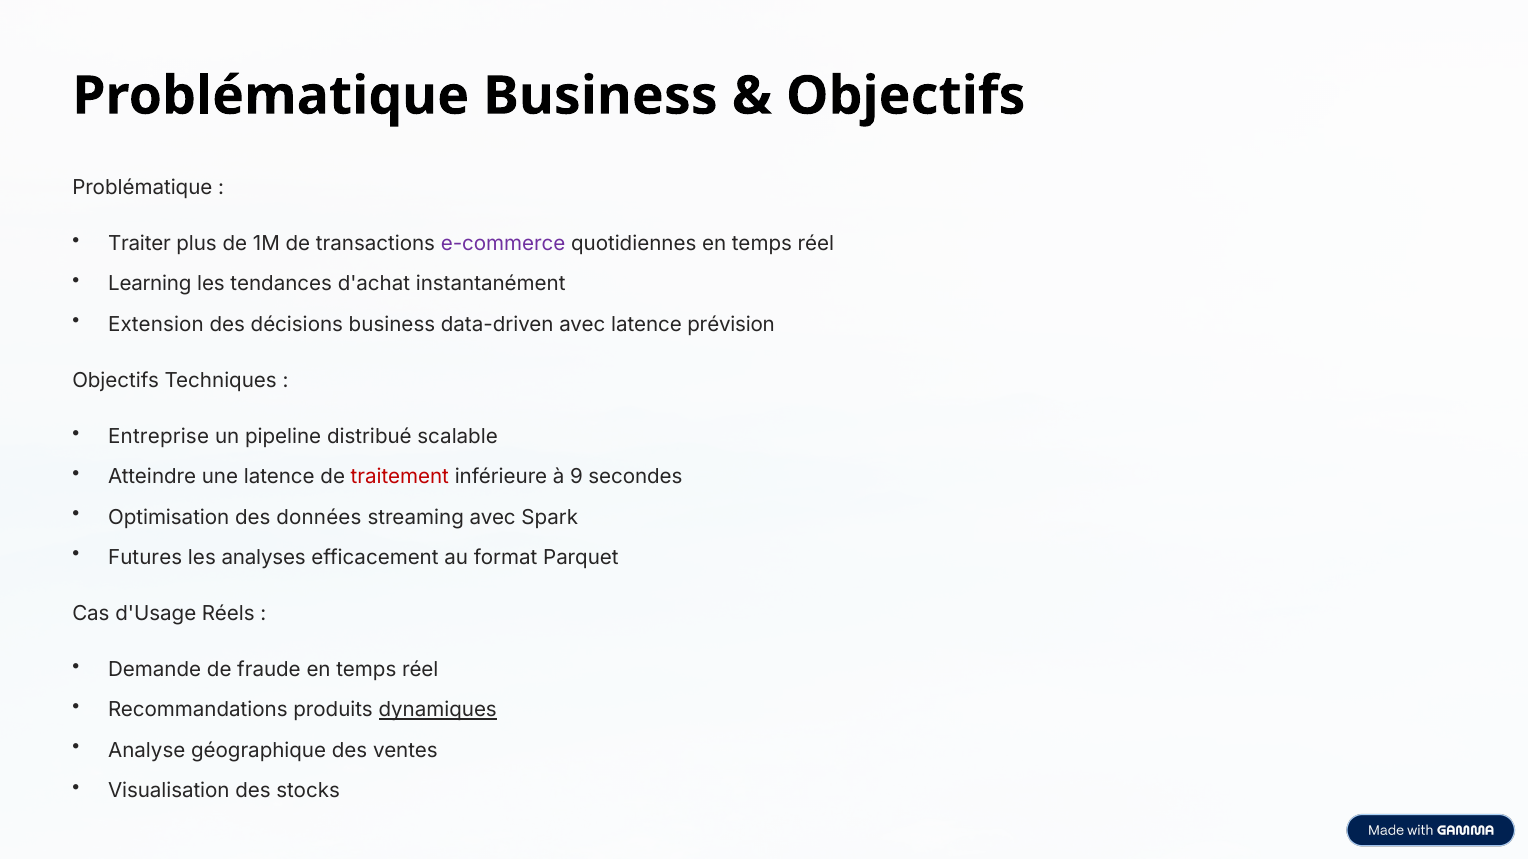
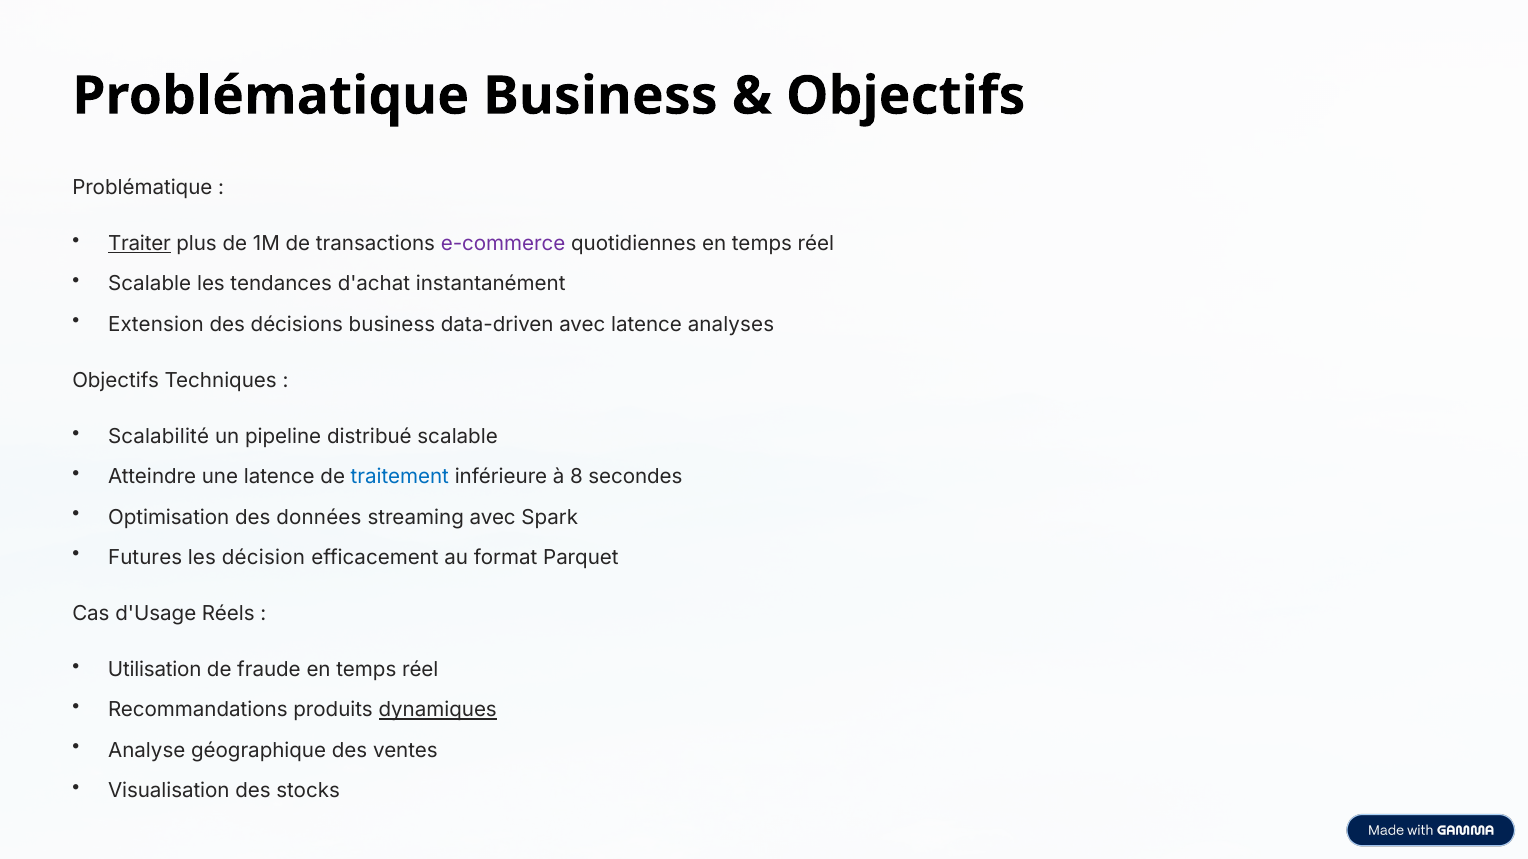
Traiter underline: none -> present (139, 244)
Learning: Learning -> Scalable (150, 284)
prévision: prévision -> analyses (731, 324)
Entreprise: Entreprise -> Scalabilité (159, 437)
traitement colour: red -> blue (400, 477)
9: 9 -> 8 (576, 477)
analyses: analyses -> décision (263, 558)
Demande: Demande -> Utilisation (155, 670)
